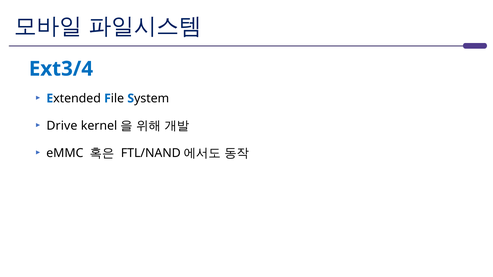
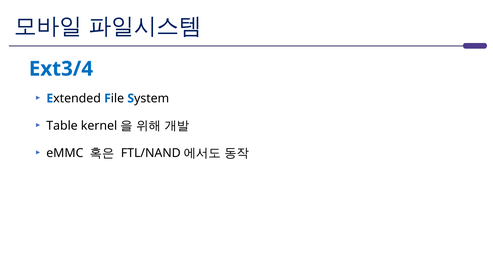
Drive: Drive -> Table (62, 126)
